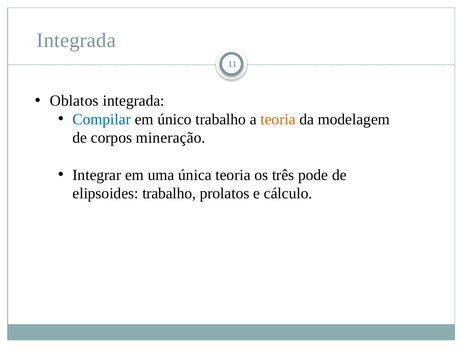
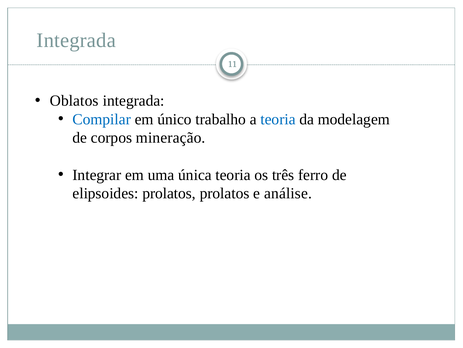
teoria colour: orange -> blue (278, 119)
pode: pode -> ferro (313, 175)
elipsoides trabalho: trabalho -> prolatos (169, 193)
cálculo: cálculo -> análise (288, 193)
